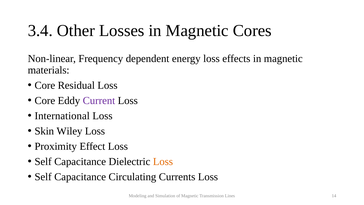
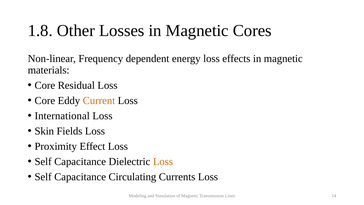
3.4: 3.4 -> 1.8 (40, 31)
Current colour: purple -> orange (99, 100)
Wiley: Wiley -> Fields (69, 131)
